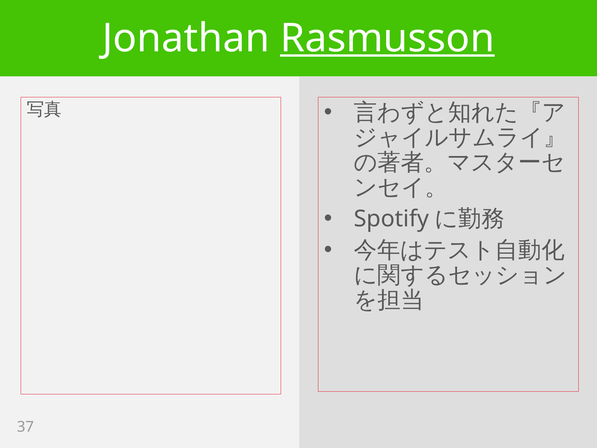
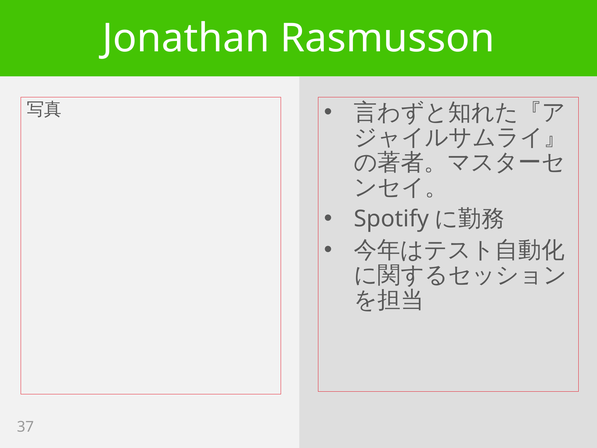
Rasmusson underline: present -> none (387, 38)
